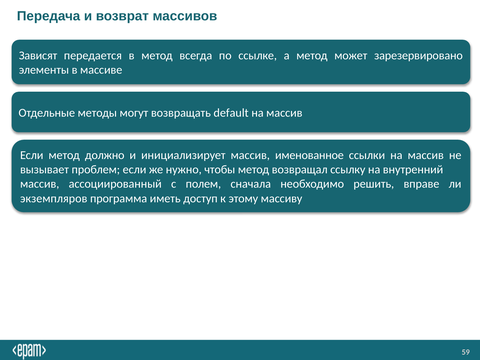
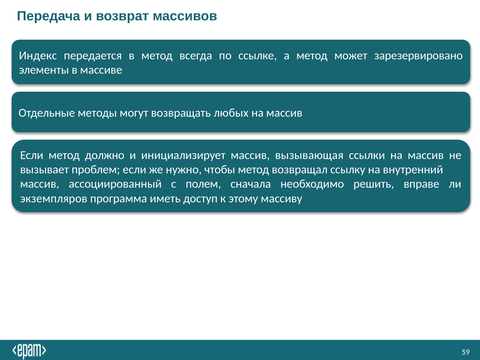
Зависят: Зависят -> Индекс (38, 56)
default: default -> любых (231, 113)
именованное: именованное -> вызывающая (309, 155)
